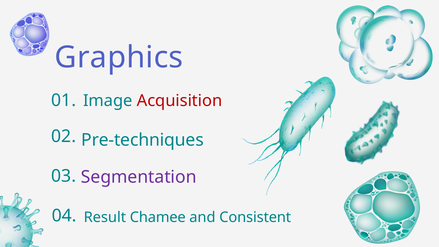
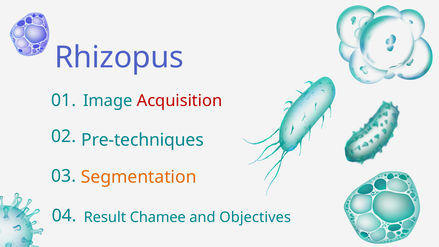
Graphics: Graphics -> Rhizopus (119, 57)
Segmentation colour: purple -> orange (139, 177)
Consistent: Consistent -> Objectives (255, 217)
